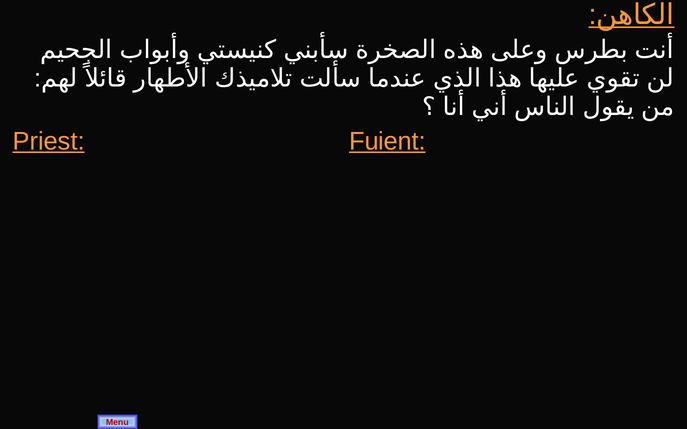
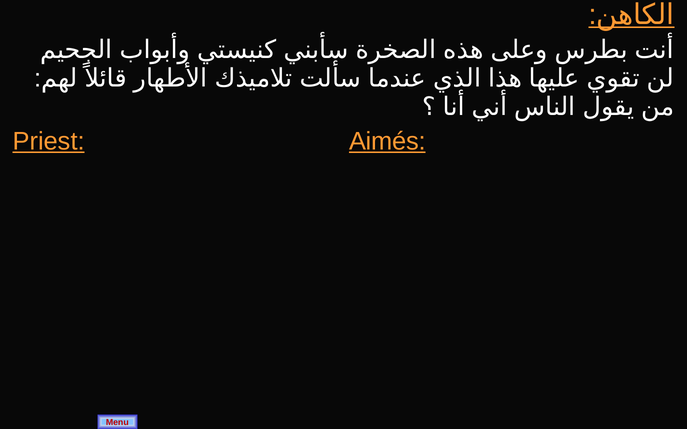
Fuient: Fuient -> Aimés (388, 141)
